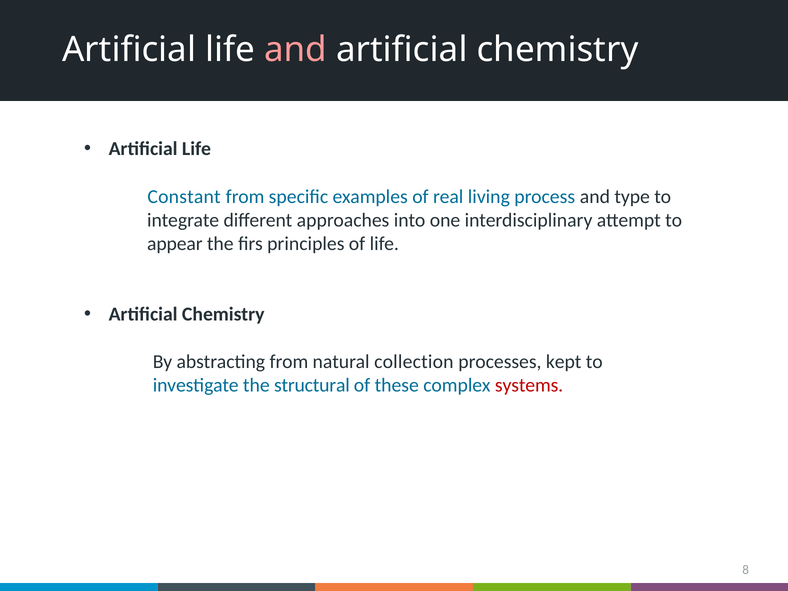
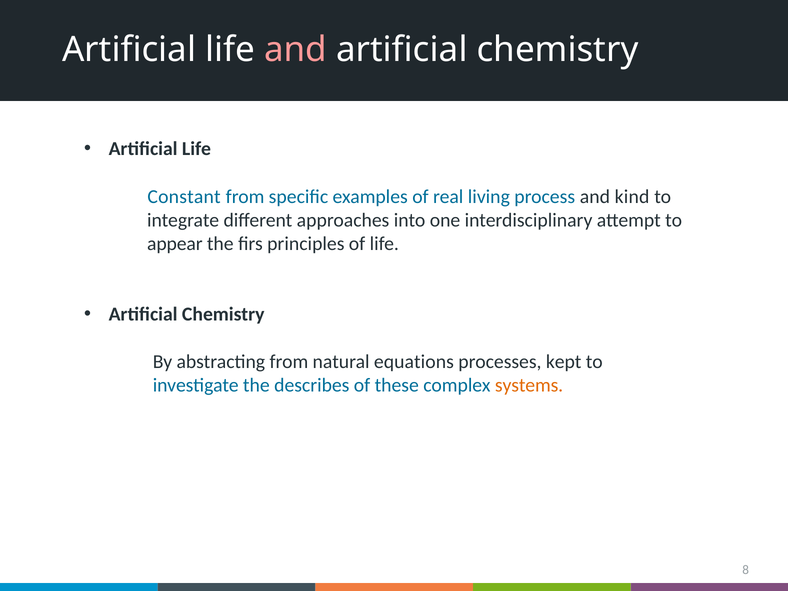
type: type -> kind (632, 197)
collection: collection -> equations (414, 362)
structural: structural -> describes (312, 385)
systems colour: red -> orange (529, 385)
